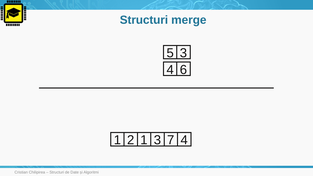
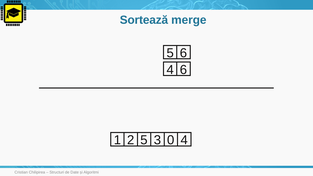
Structuri: Structuri -> Sortează (144, 20)
5 3: 3 -> 6 (184, 53)
1 1: 1 -> 5 (144, 140)
7: 7 -> 0 (171, 140)
